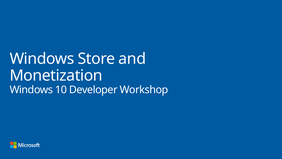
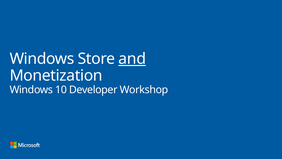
and underline: none -> present (132, 59)
